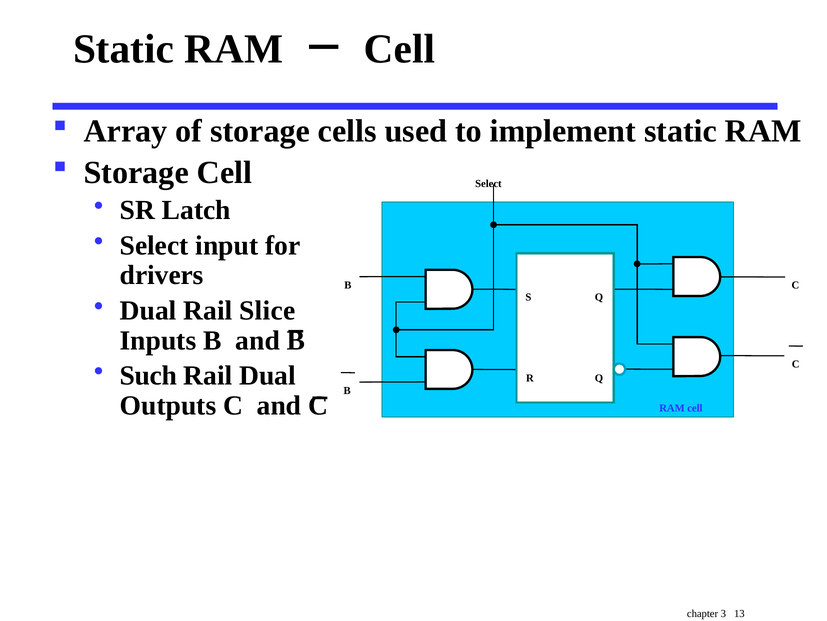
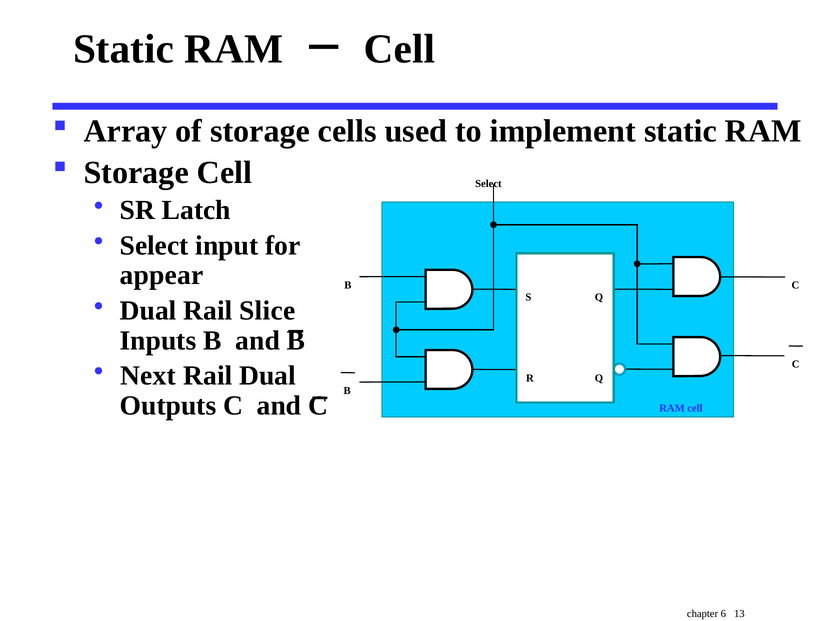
drivers: drivers -> appear (162, 275)
Such: Such -> Next (148, 375)
3: 3 -> 6 (723, 613)
